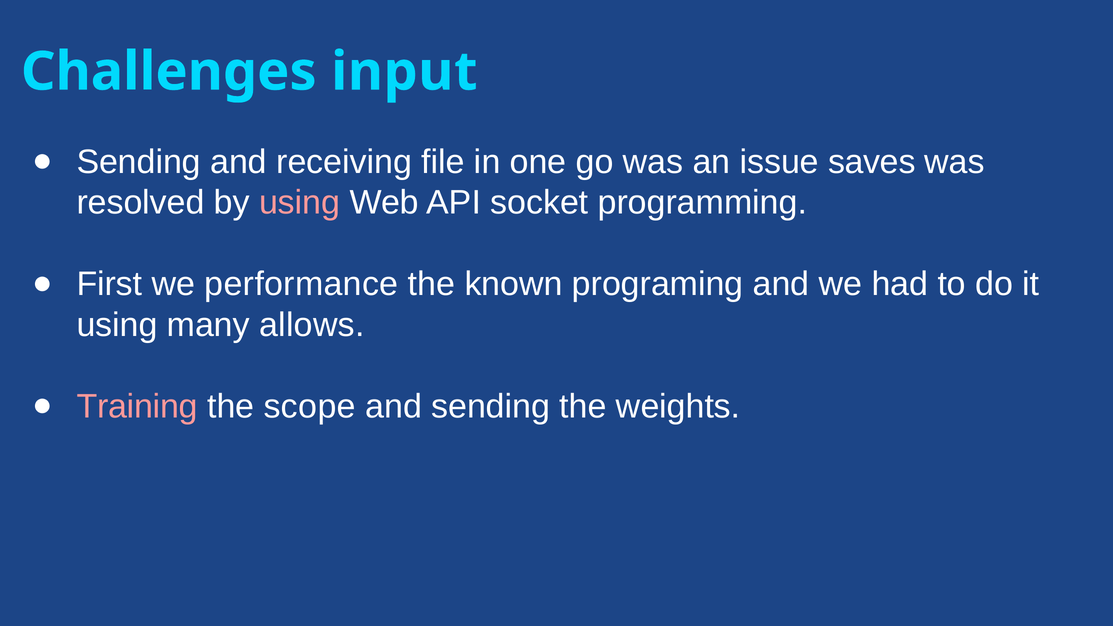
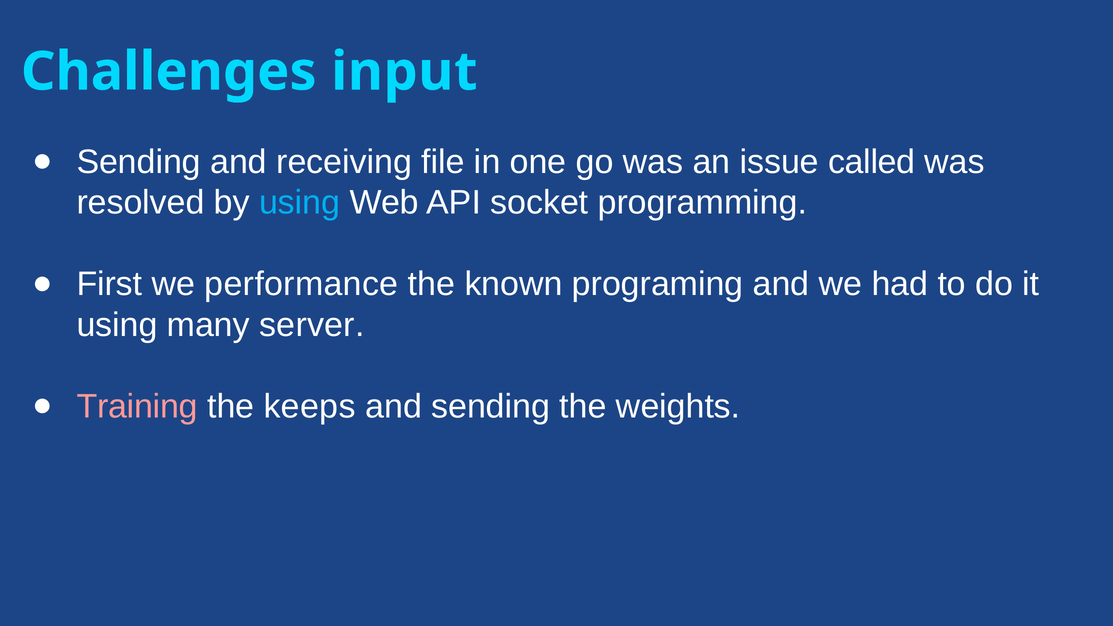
saves: saves -> called (872, 162)
using colour: pink -> light blue (300, 203)
allows: allows -> server (312, 325)
scope: scope -> keeps (310, 407)
